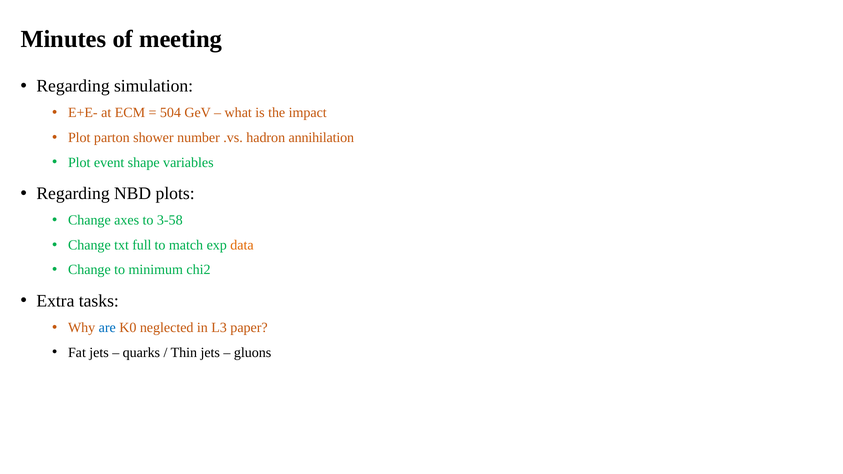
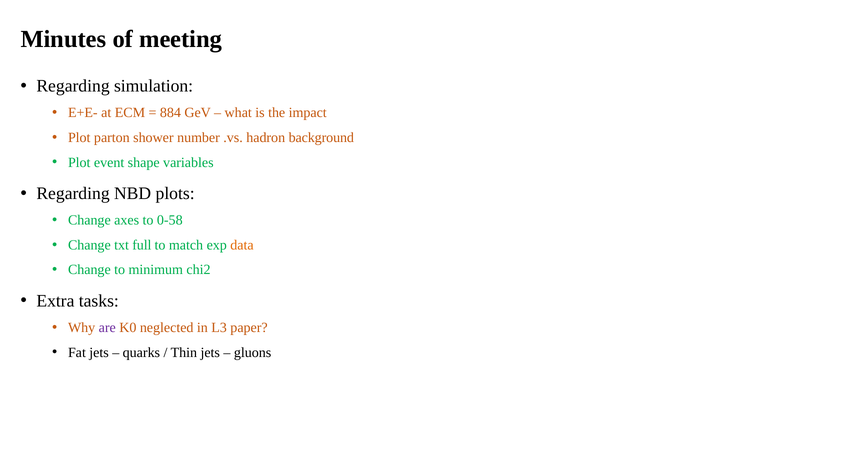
504: 504 -> 884 (170, 113)
annihilation: annihilation -> background (321, 138)
3-58: 3-58 -> 0-58 (170, 220)
are colour: blue -> purple (107, 328)
